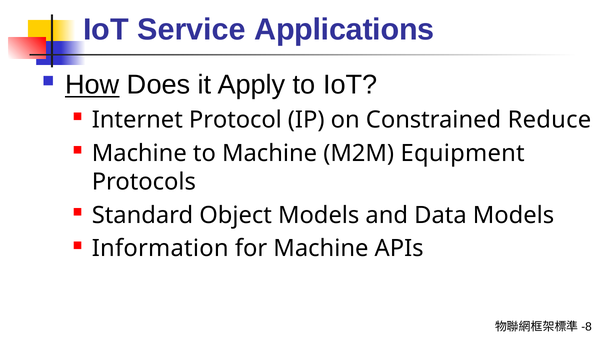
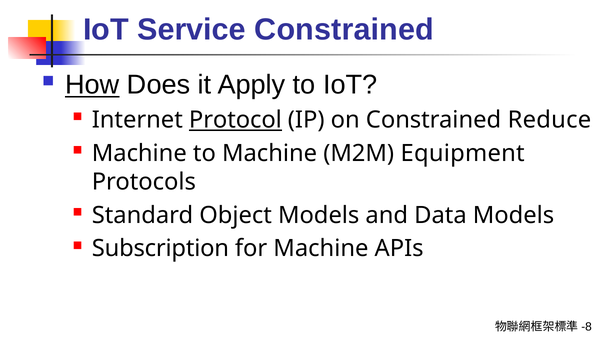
Service Applications: Applications -> Constrained (344, 30)
Protocol underline: none -> present (235, 120)
Information: Information -> Subscription (160, 248)
